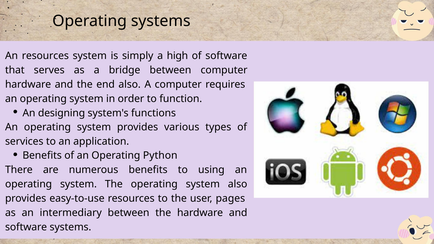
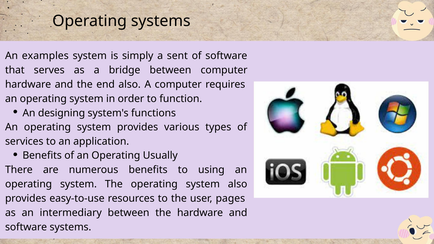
An resources: resources -> examples (45, 56)
high: high -> sent (177, 56)
Python: Python -> Usually (160, 155)
